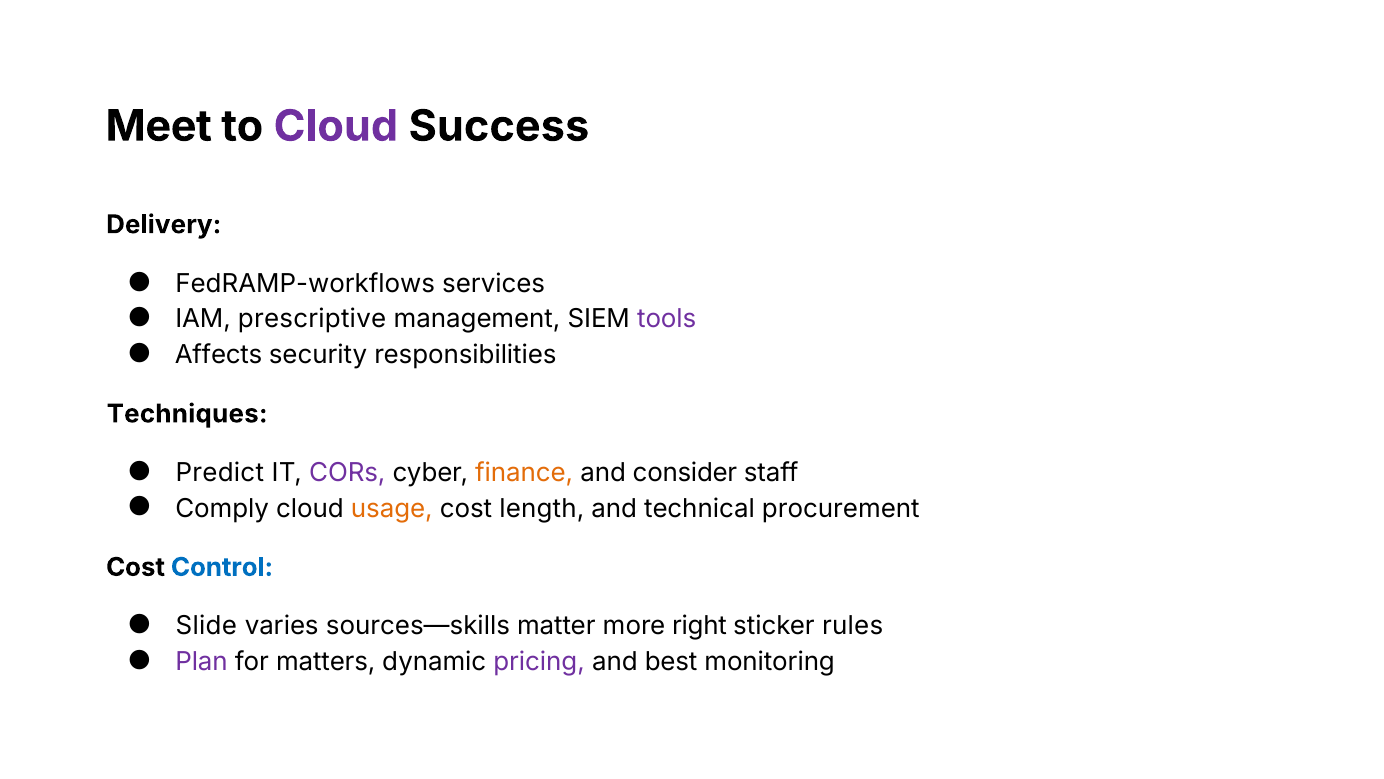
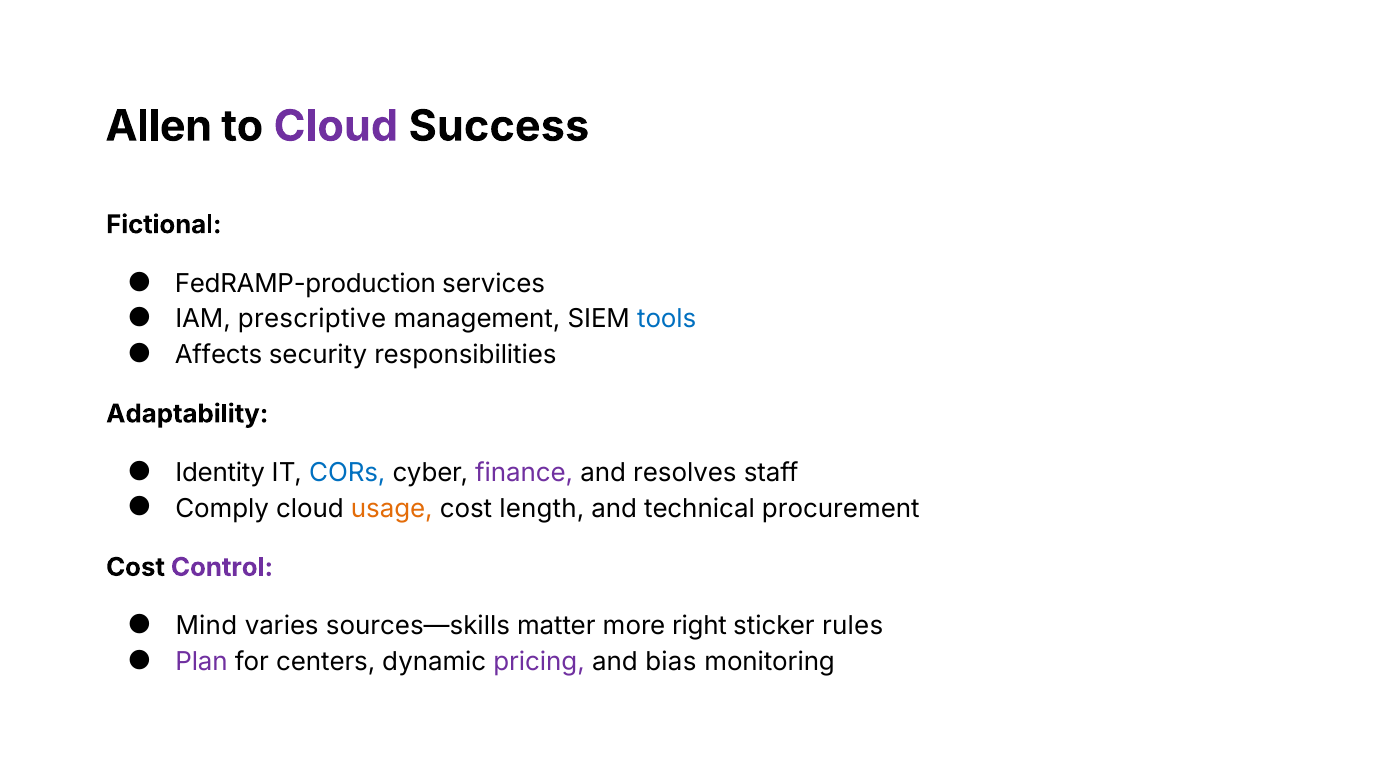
Meet: Meet -> Allen (159, 126)
Delivery: Delivery -> Fictional (164, 225)
FedRAMP-workflows: FedRAMP-workflows -> FedRAMP-production (305, 283)
tools colour: purple -> blue (667, 319)
Techniques: Techniques -> Adaptability (187, 414)
Predict: Predict -> Identity (220, 472)
CORs colour: purple -> blue (347, 472)
finance colour: orange -> purple (524, 472)
consider: consider -> resolves (685, 472)
Control colour: blue -> purple (222, 567)
Slide: Slide -> Mind (206, 626)
matters: matters -> centers (326, 661)
best: best -> bias (671, 661)
